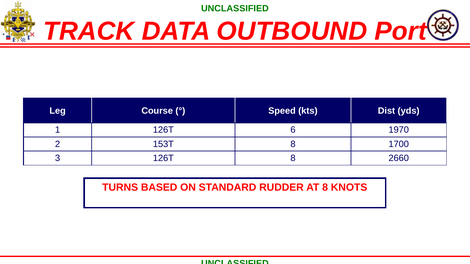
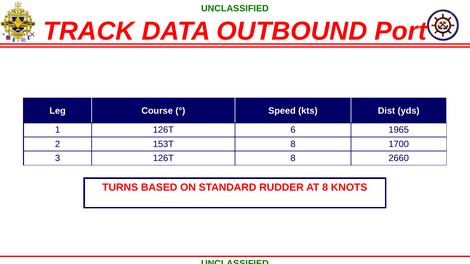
1970: 1970 -> 1965 (399, 130)
